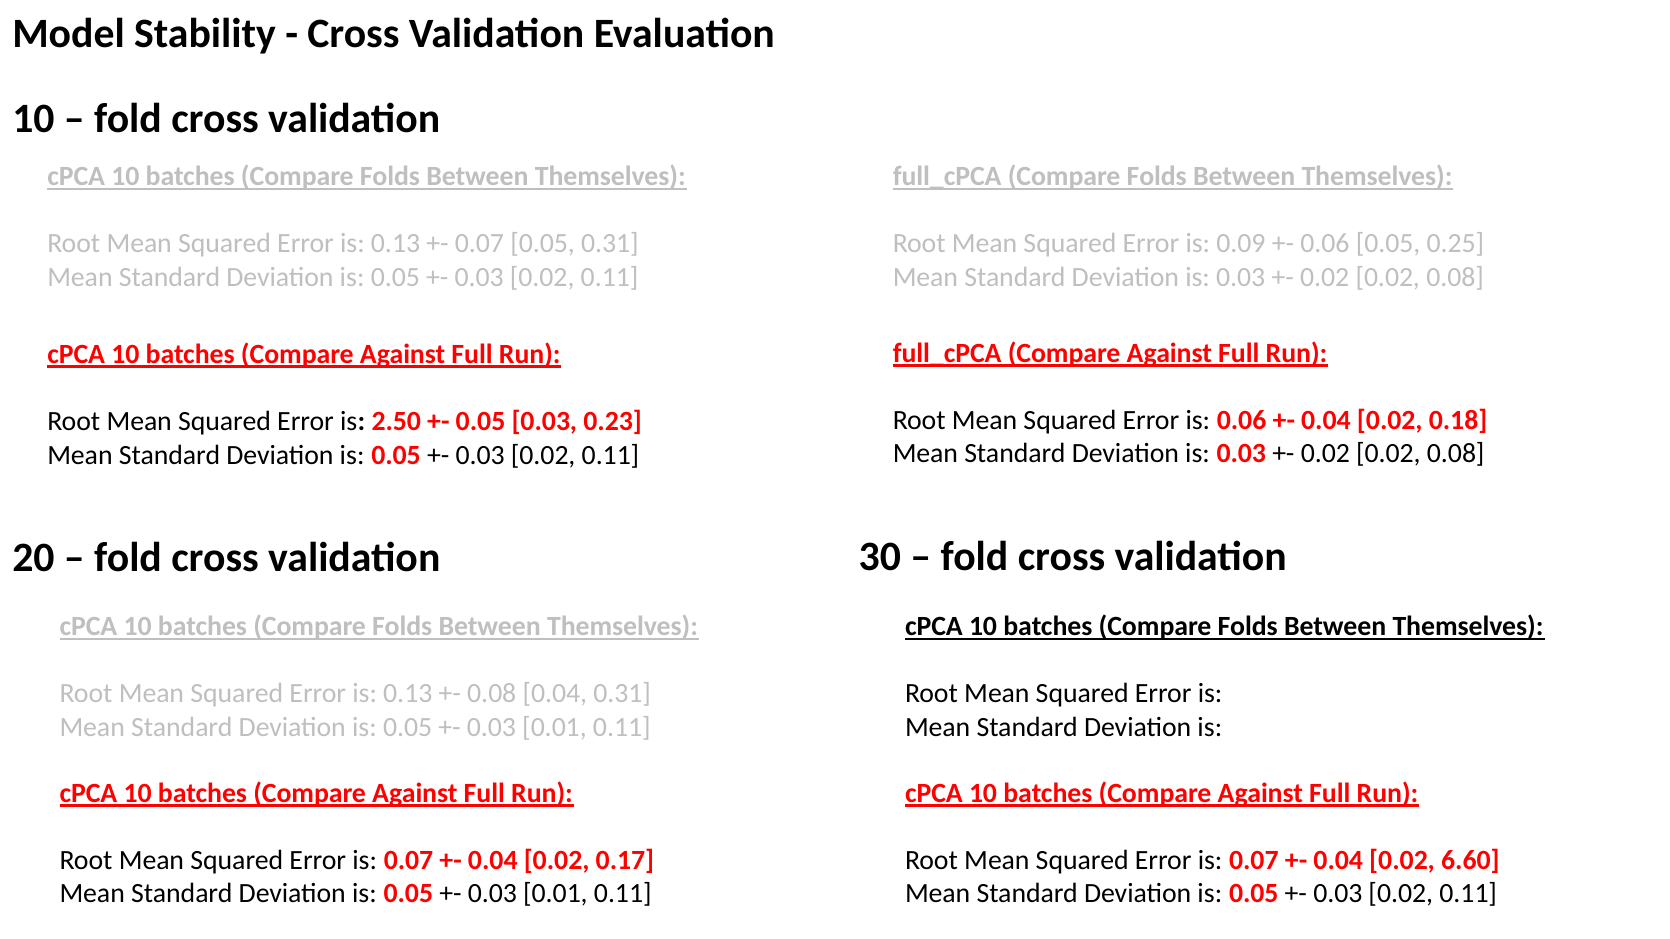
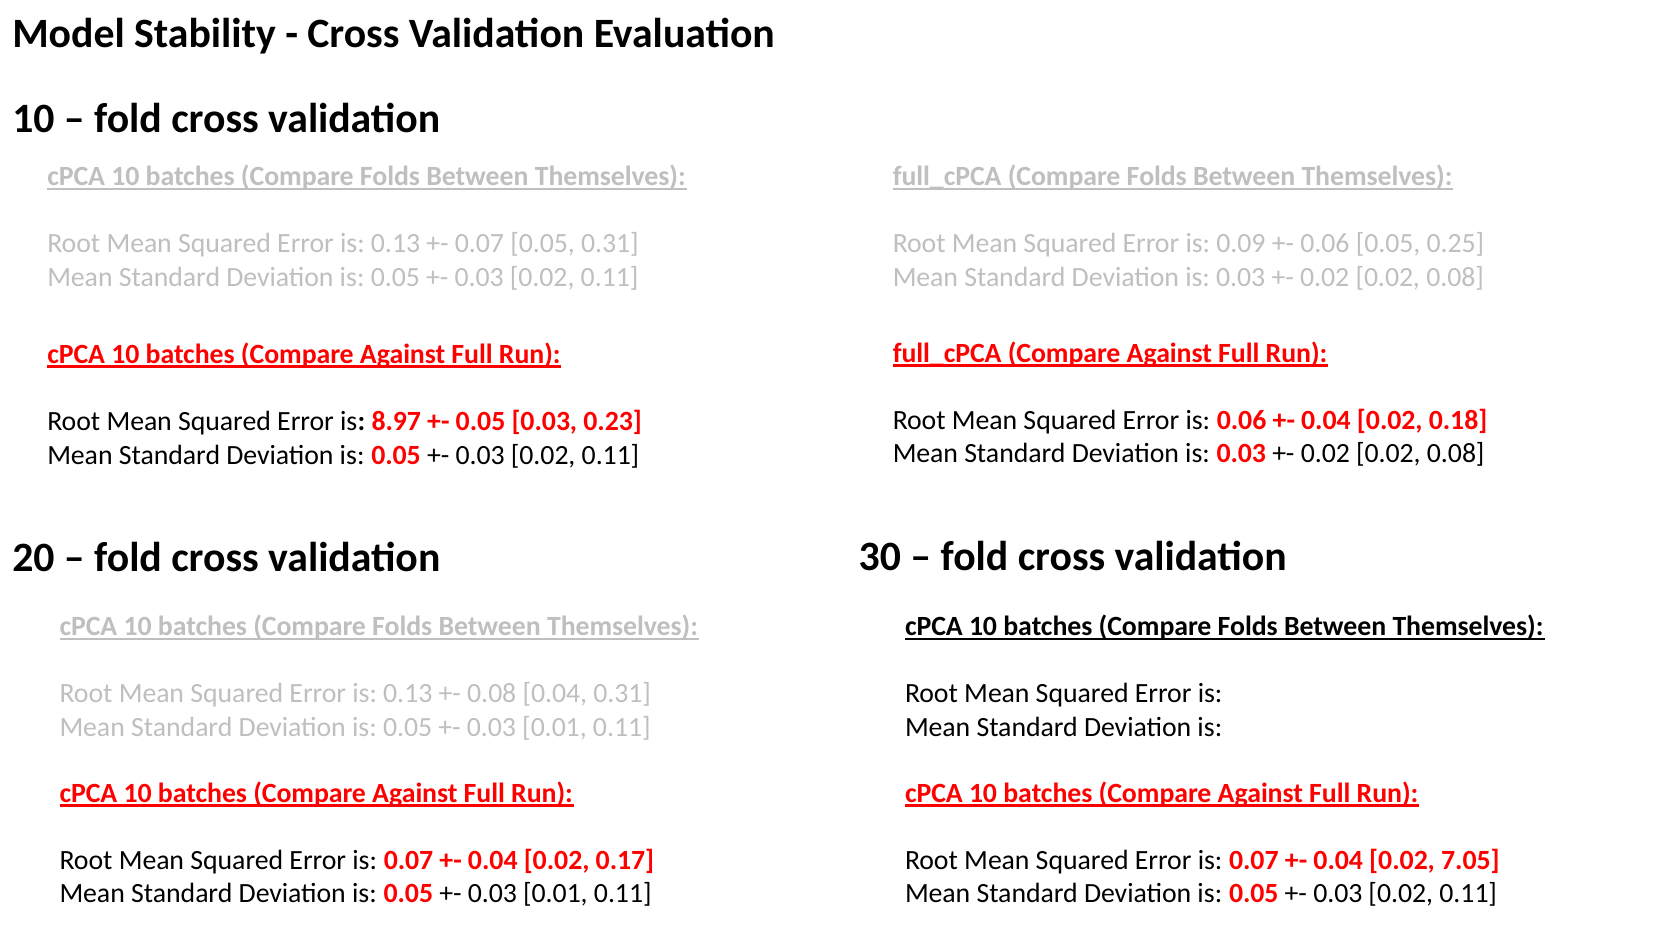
2.50: 2.50 -> 8.97 (396, 422)
6.60: 6.60 -> 7.05 (1470, 861)
